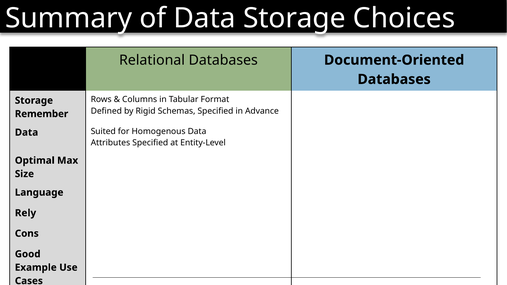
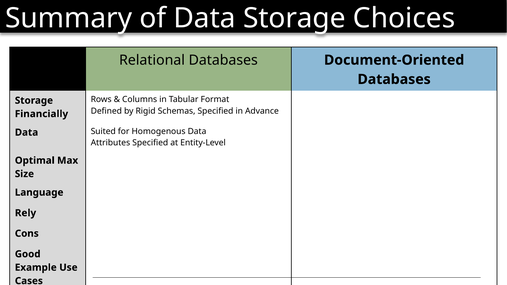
Remember: Remember -> Financially (41, 114)
